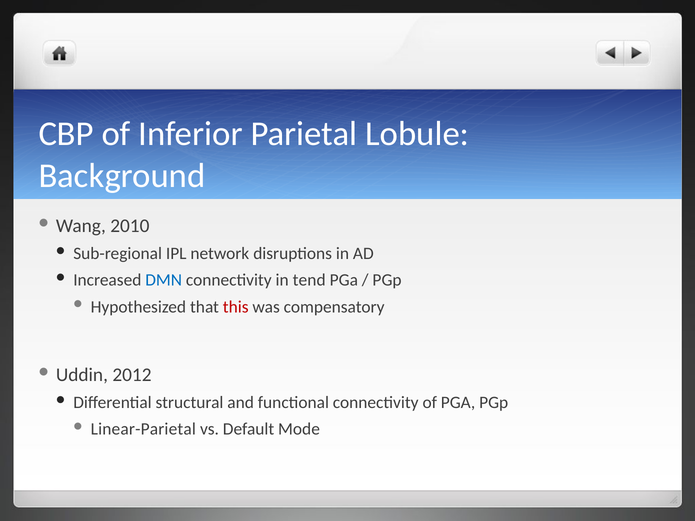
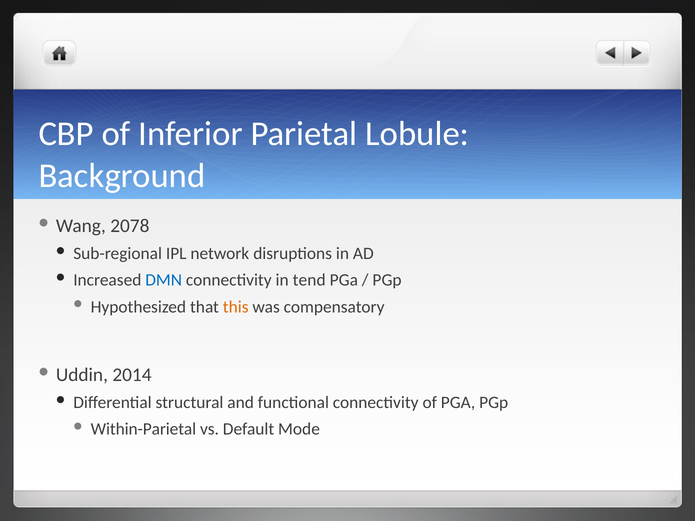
2010: 2010 -> 2078 (130, 226)
this colour: red -> orange (236, 307)
2012: 2012 -> 2014 (132, 375)
Linear-Parietal: Linear-Parietal -> Within-Parietal (143, 429)
